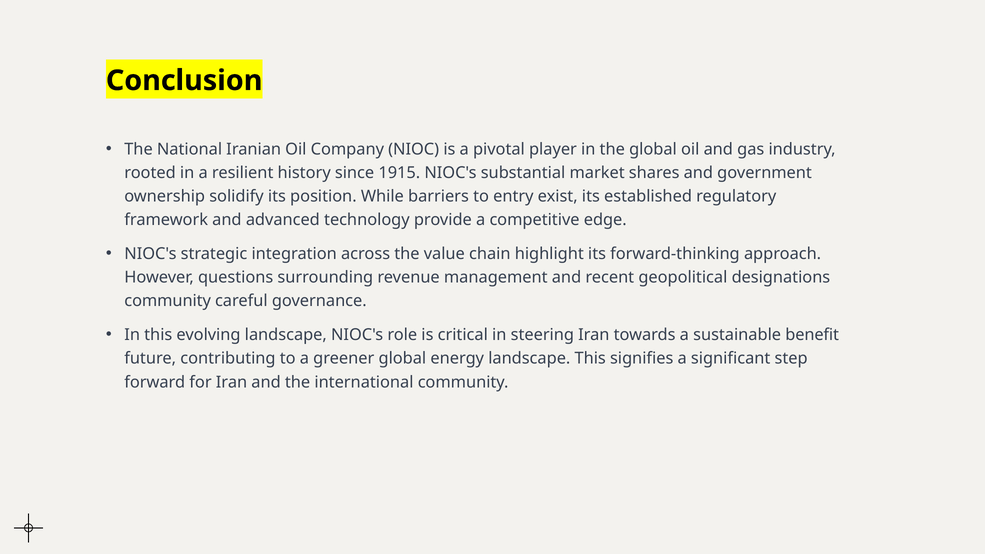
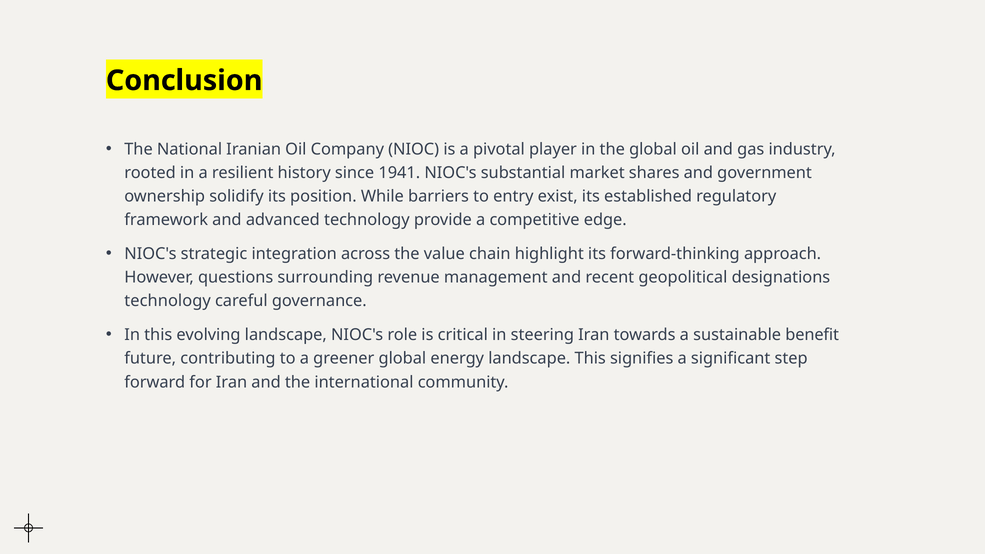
1915: 1915 -> 1941 (399, 173)
community: community -> technology (168, 301)
